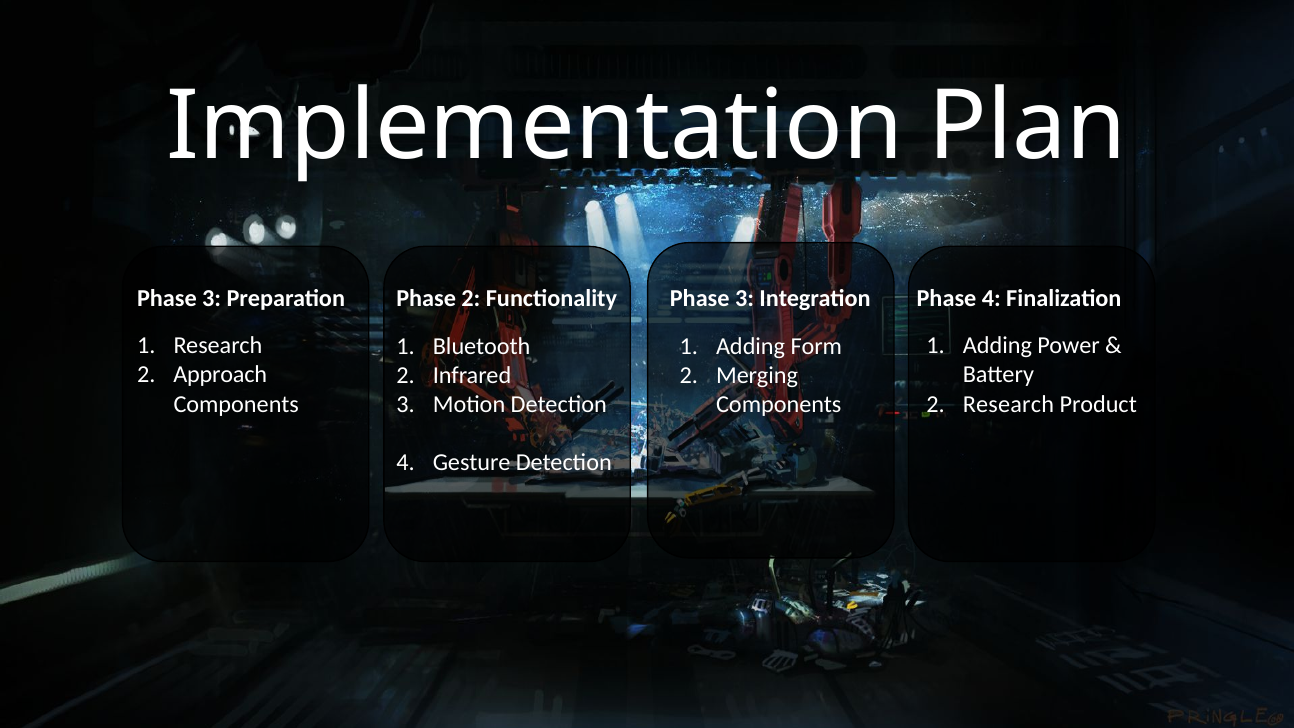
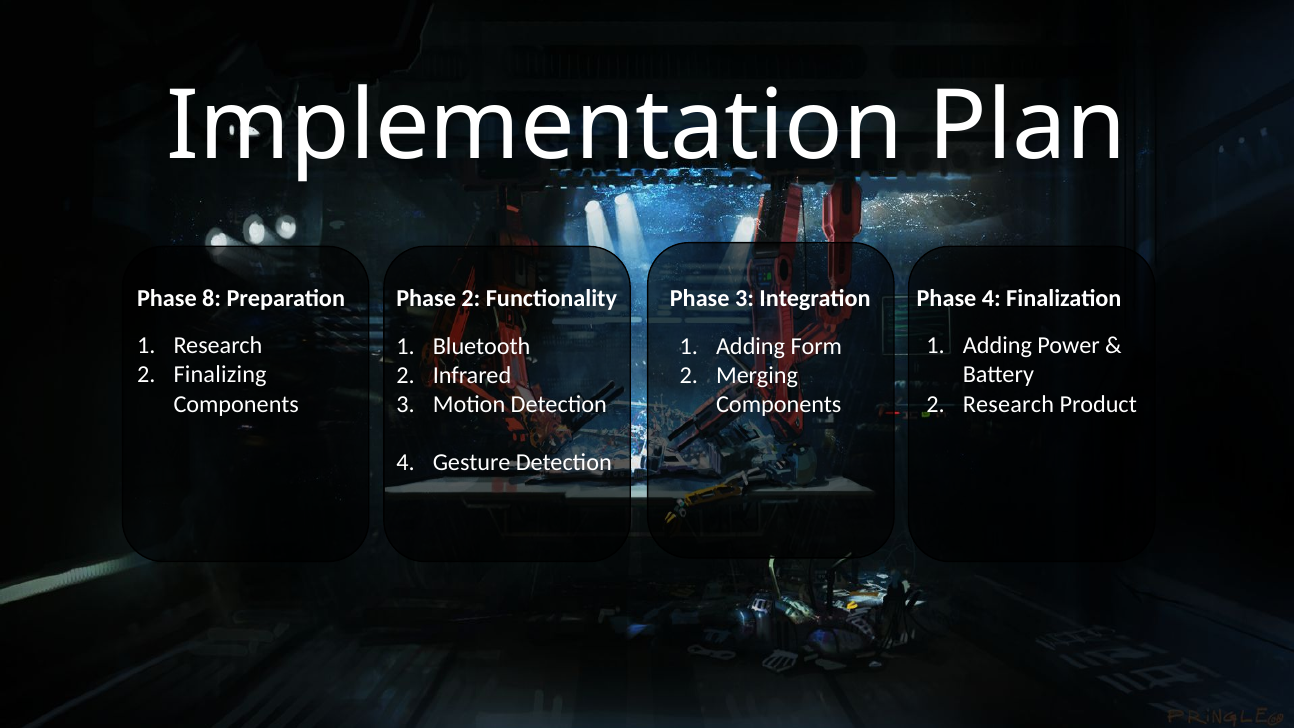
3: 3 -> 8 (212, 298)
Approach: Approach -> Finalizing (220, 375)
